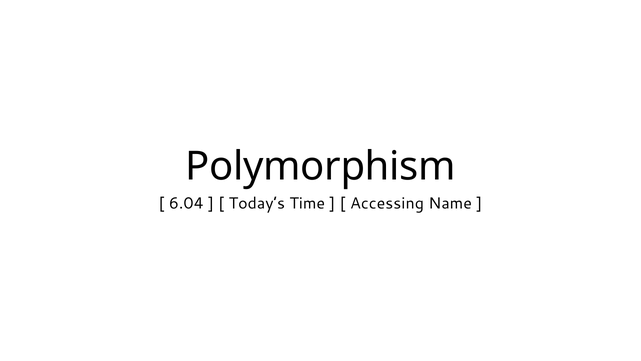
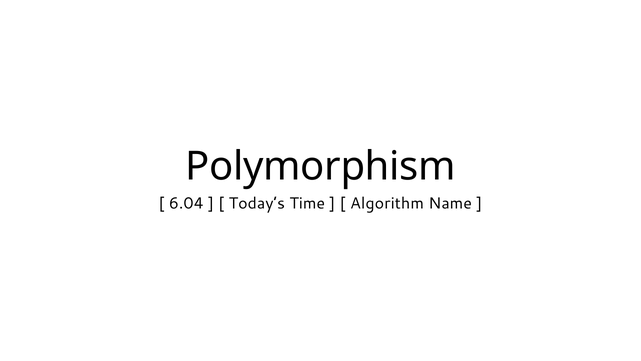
Accessing: Accessing -> Algorithm (387, 203)
